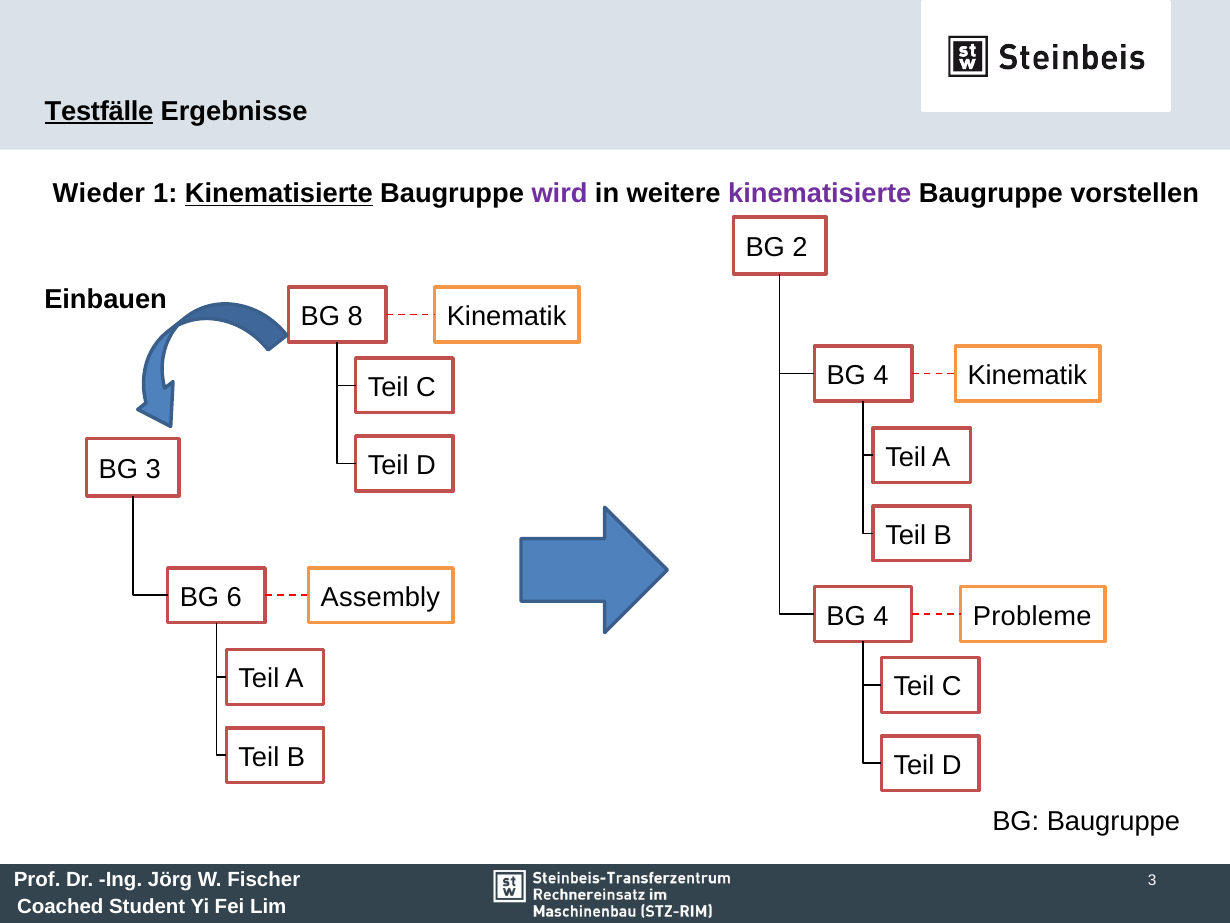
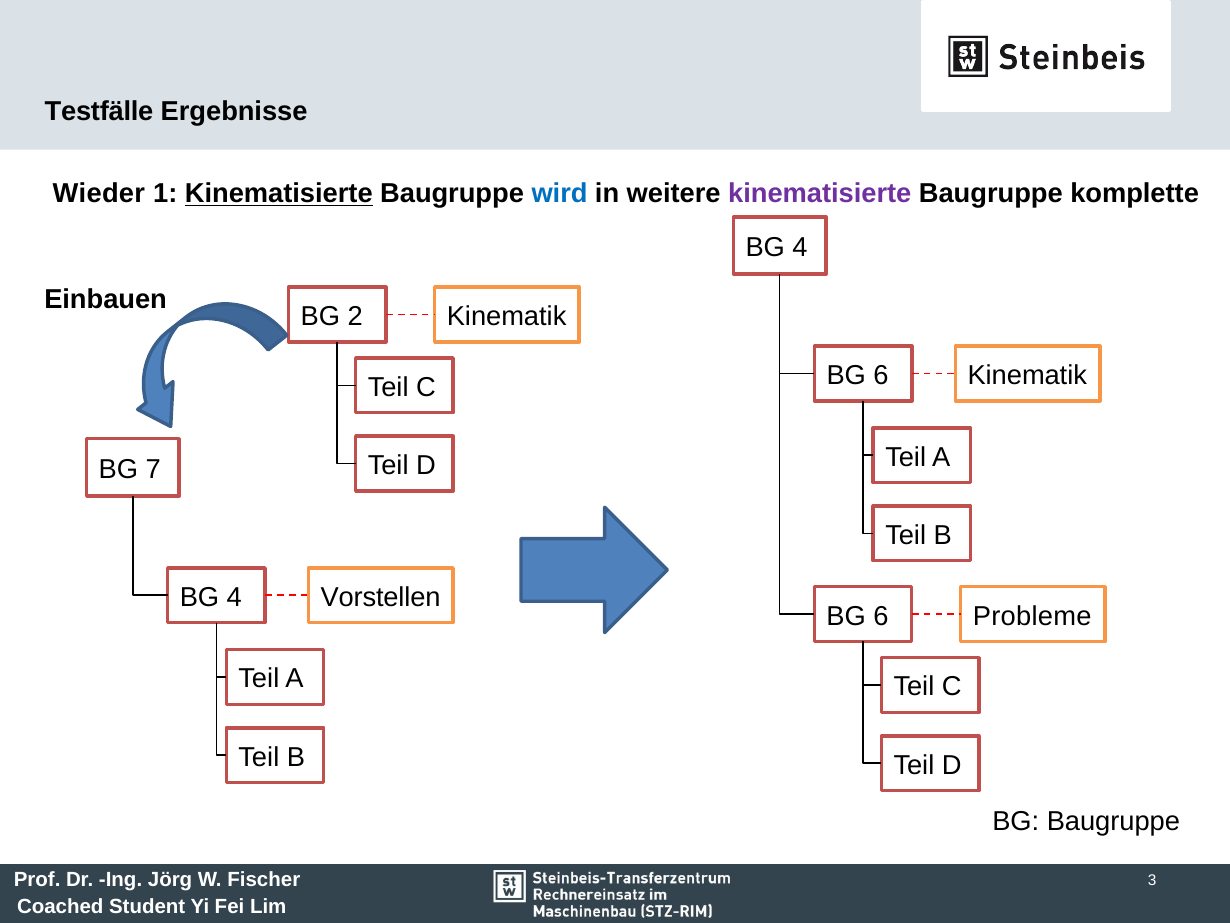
Testfälle underline: present -> none (99, 111)
wird colour: purple -> blue (560, 194)
vorstellen: vorstellen -> komplette (1135, 194)
2: 2 -> 4 (800, 247)
8: 8 -> 2 (355, 316)
4: 4 -> 6 (881, 375)
BG 3: 3 -> 7 (153, 469)
6: 6 -> 4 (234, 597)
Assembly: Assembly -> Vorstellen (381, 597)
4: 4 -> 6 (881, 616)
